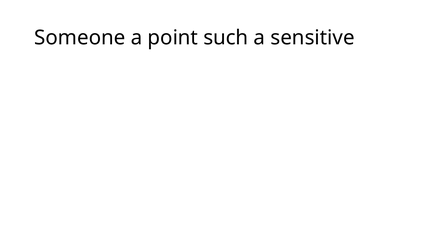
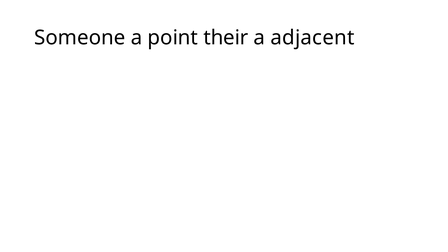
such: such -> their (226, 38)
sensitive: sensitive -> adjacent (312, 38)
